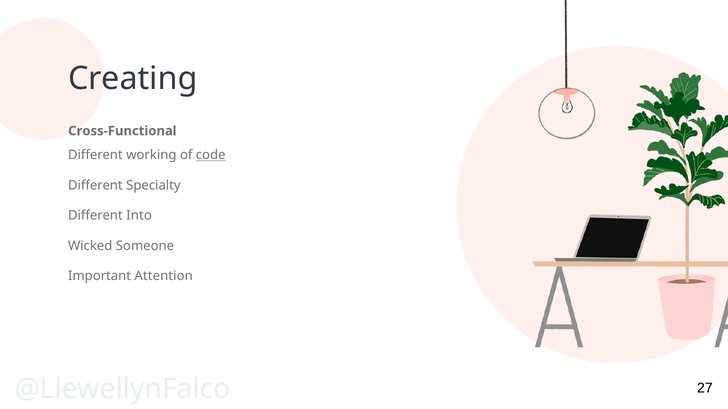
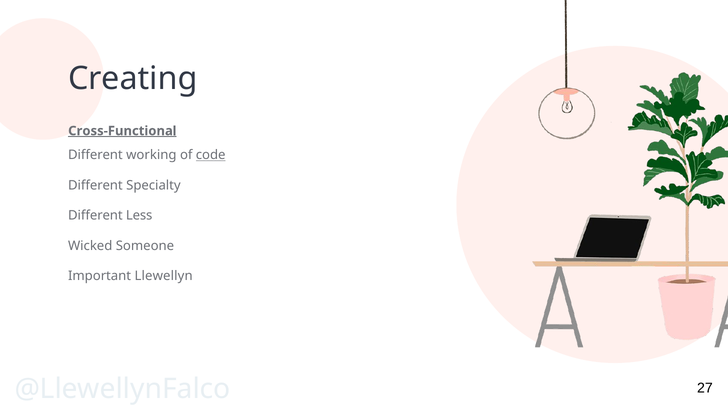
Cross-Functional underline: none -> present (122, 131)
Into: Into -> Less (139, 216)
Attention: Attention -> Llewellyn (164, 276)
